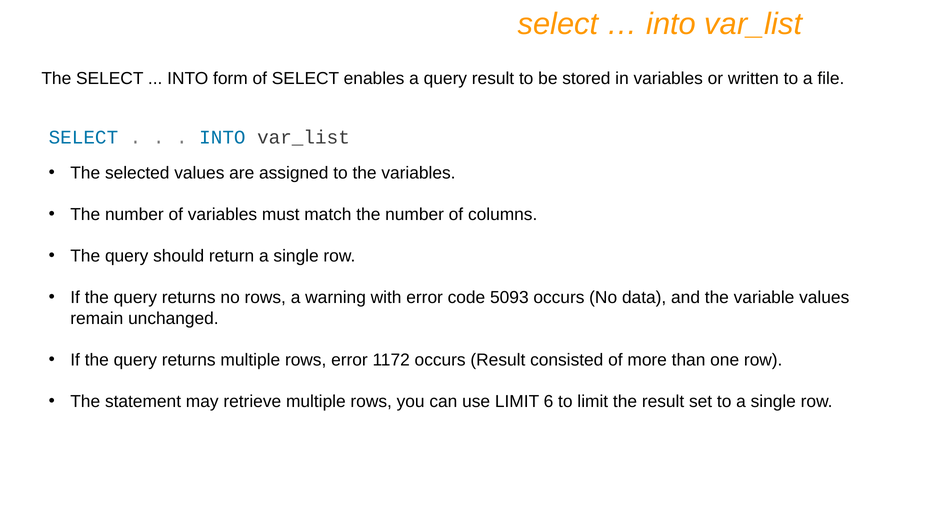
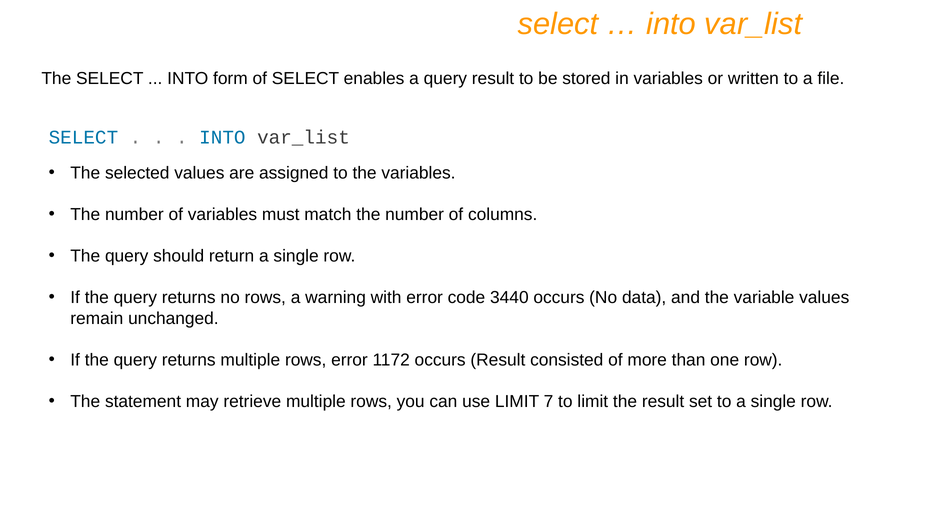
5093: 5093 -> 3440 (509, 298)
6: 6 -> 7 (548, 402)
